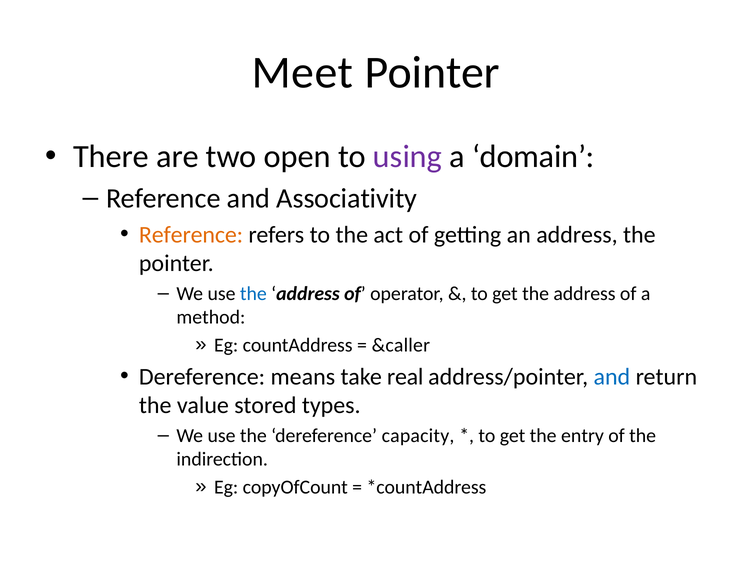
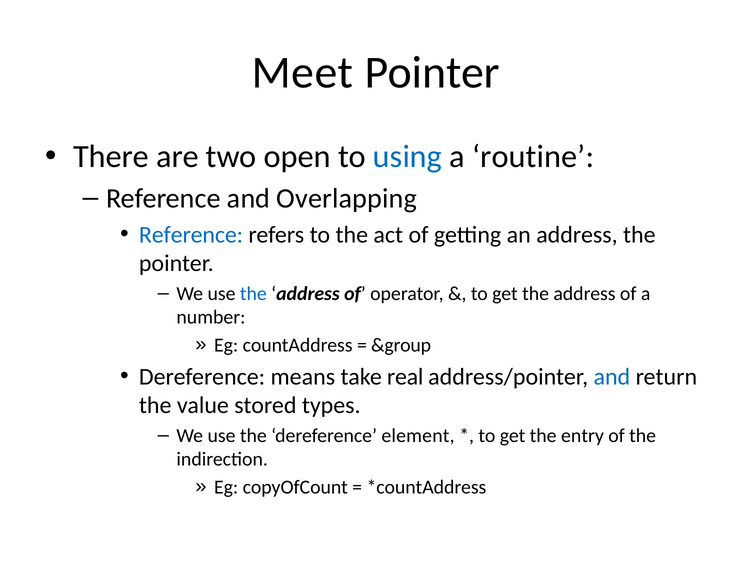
using colour: purple -> blue (408, 157)
domain: domain -> routine (533, 157)
Associativity: Associativity -> Overlapping (347, 199)
Reference colour: orange -> blue (191, 235)
method: method -> number (211, 317)
&caller: &caller -> &group (401, 345)
capacity: capacity -> element (418, 436)
